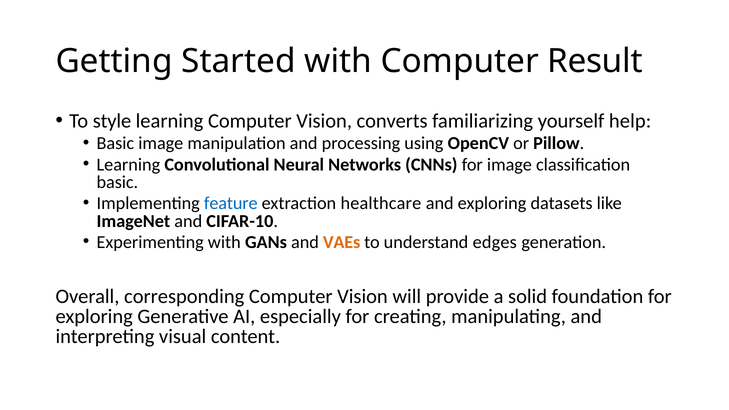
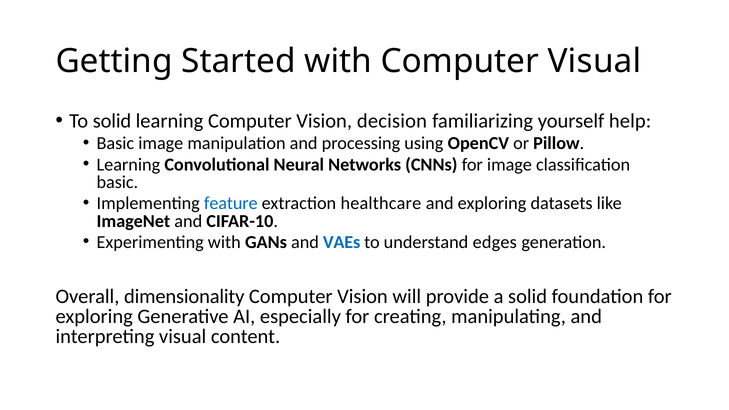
Computer Result: Result -> Visual (595, 61)
To style: style -> solid (112, 121)
converts: converts -> decision (392, 121)
VAEs colour: orange -> blue (342, 242)
corresponding: corresponding -> dimensionality (184, 297)
